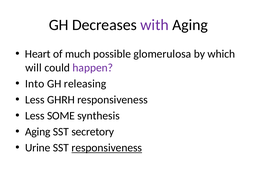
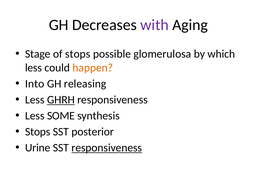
Heart: Heart -> Stage (38, 54)
of much: much -> stops (78, 54)
will: will -> less (34, 68)
happen colour: purple -> orange (93, 68)
GHRH underline: none -> present (61, 100)
Aging: Aging -> Stops (38, 132)
secretory: secretory -> posterior (93, 132)
